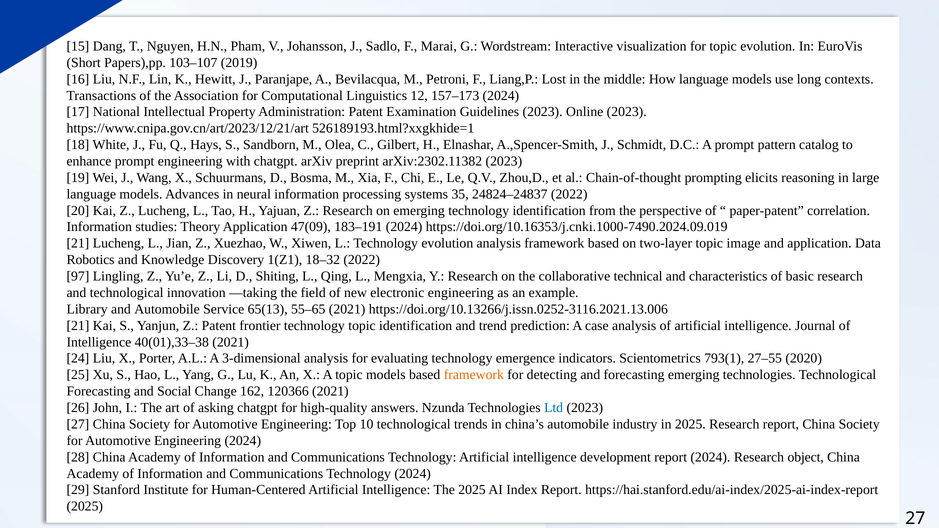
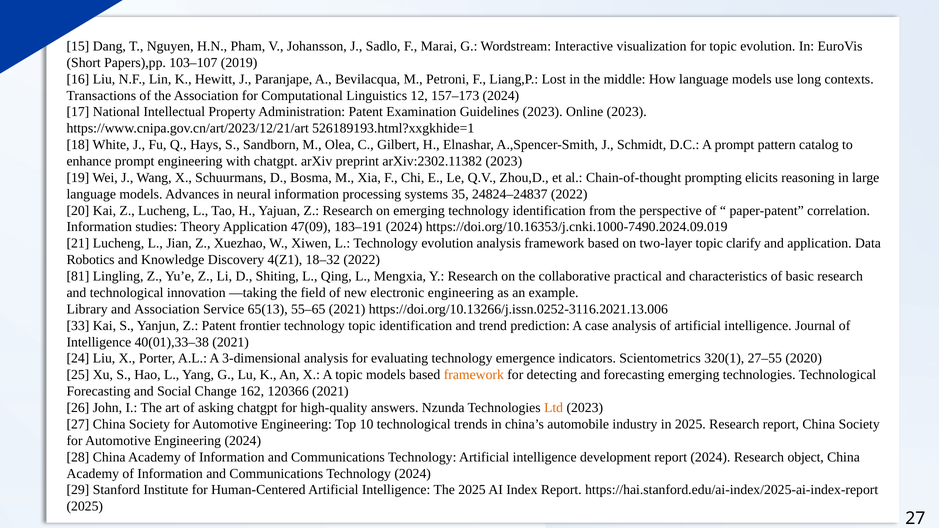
image: image -> clarify (744, 243)
1(Z1: 1(Z1 -> 4(Z1 (285, 260)
97: 97 -> 81 (78, 276)
technical: technical -> practical (638, 276)
and Automobile: Automobile -> Association (167, 309)
21: 21 -> 33 (78, 326)
793(1: 793(1 -> 320(1 (724, 359)
Ltd colour: blue -> orange (554, 408)
